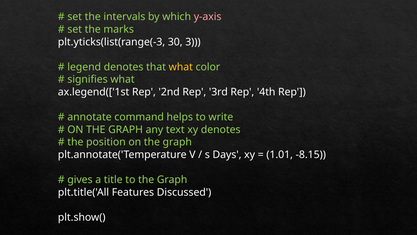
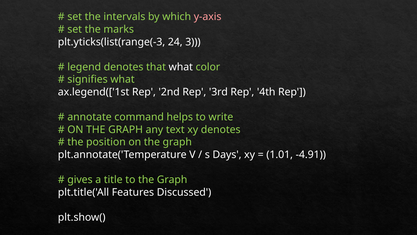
30: 30 -> 24 (175, 42)
what colour: yellow -> white (181, 67)
-8.15: -8.15 -> -4.91 (311, 154)
